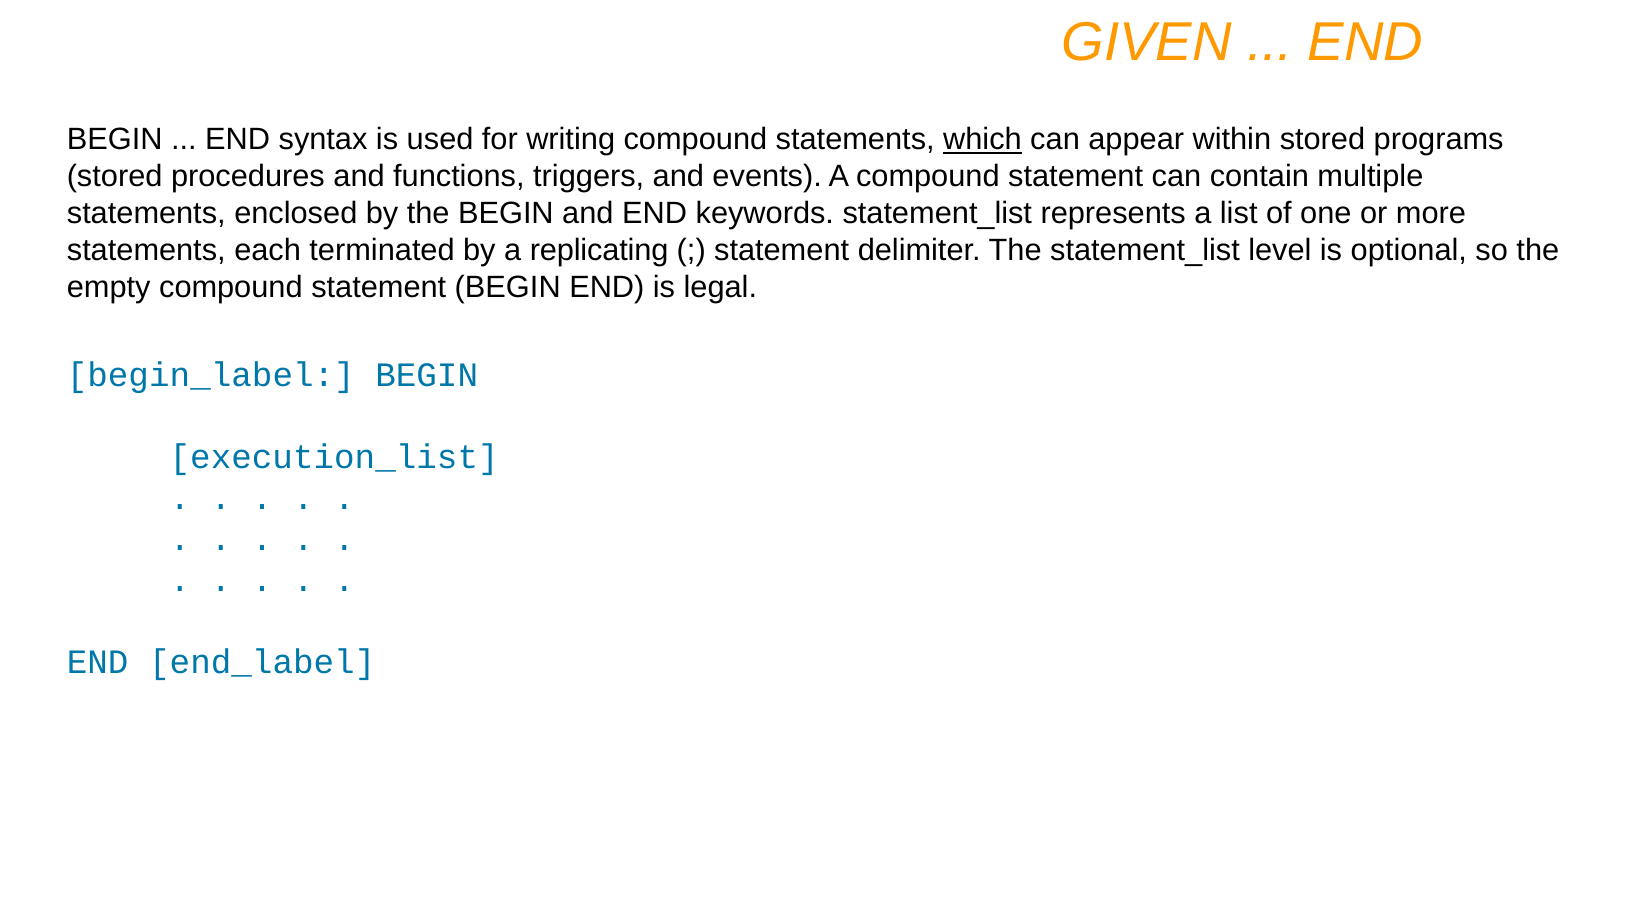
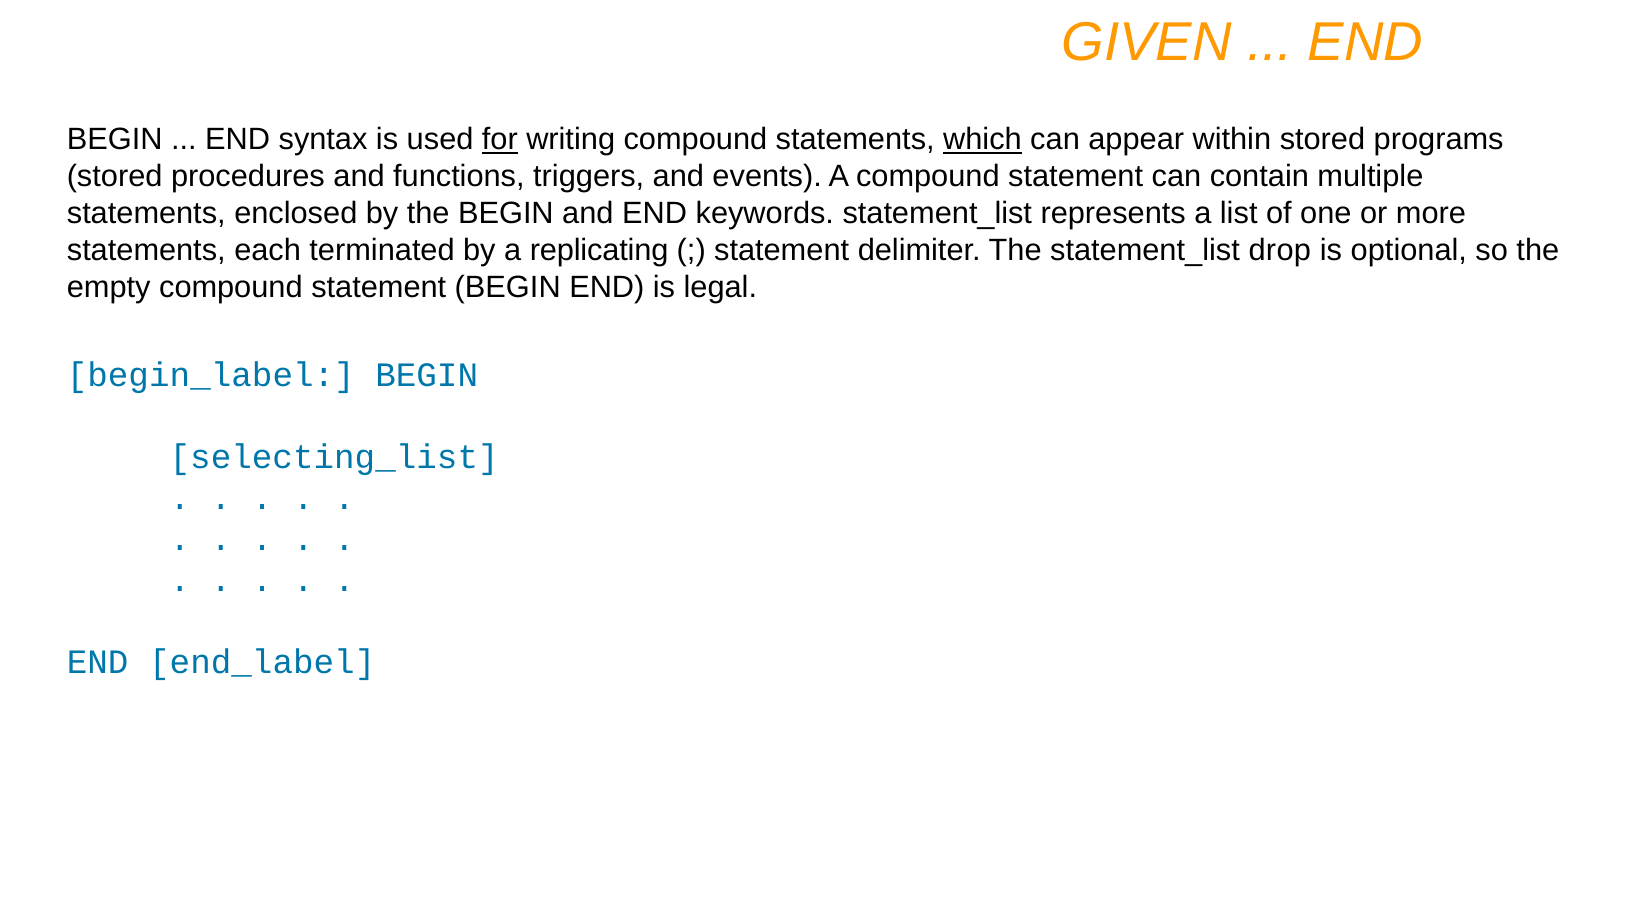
for underline: none -> present (500, 139)
level: level -> drop (1280, 250)
execution_list: execution_list -> selecting_list (334, 457)
